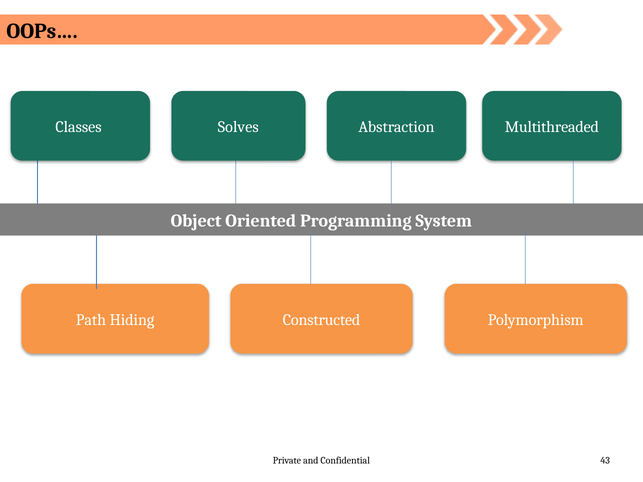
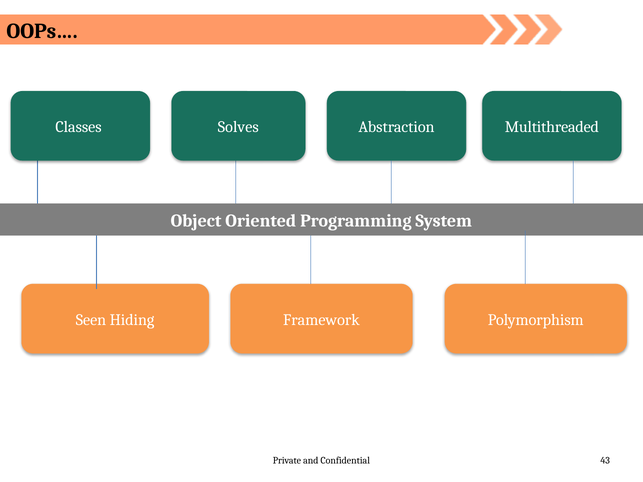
Path: Path -> Seen (91, 320)
Constructed: Constructed -> Framework (321, 320)
